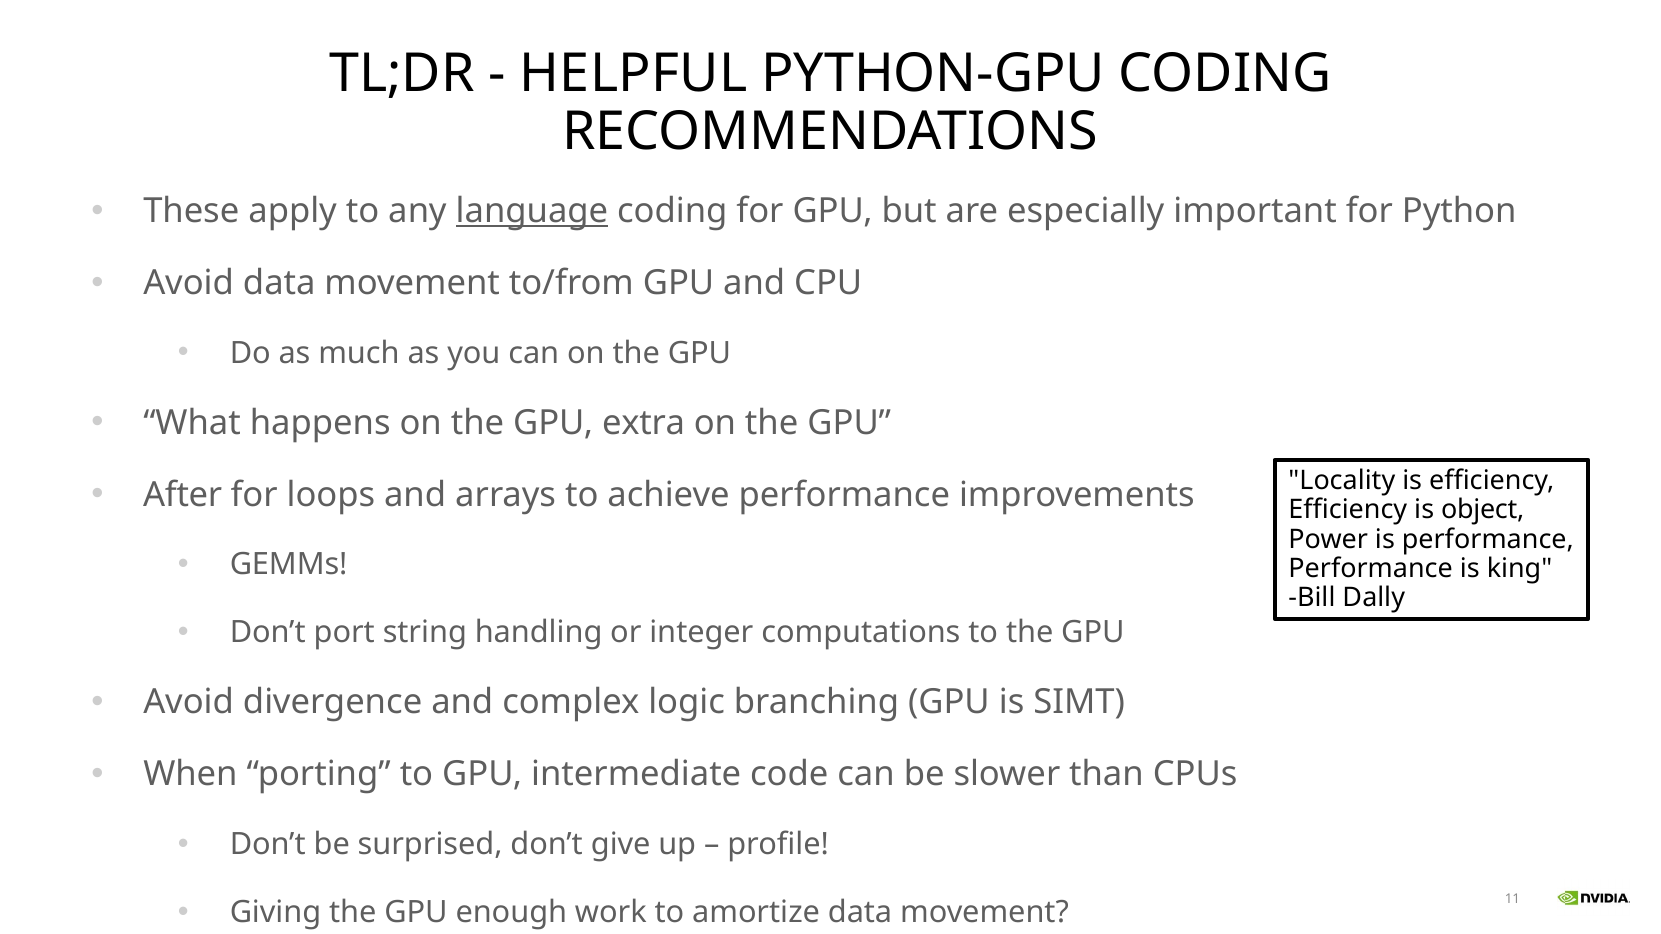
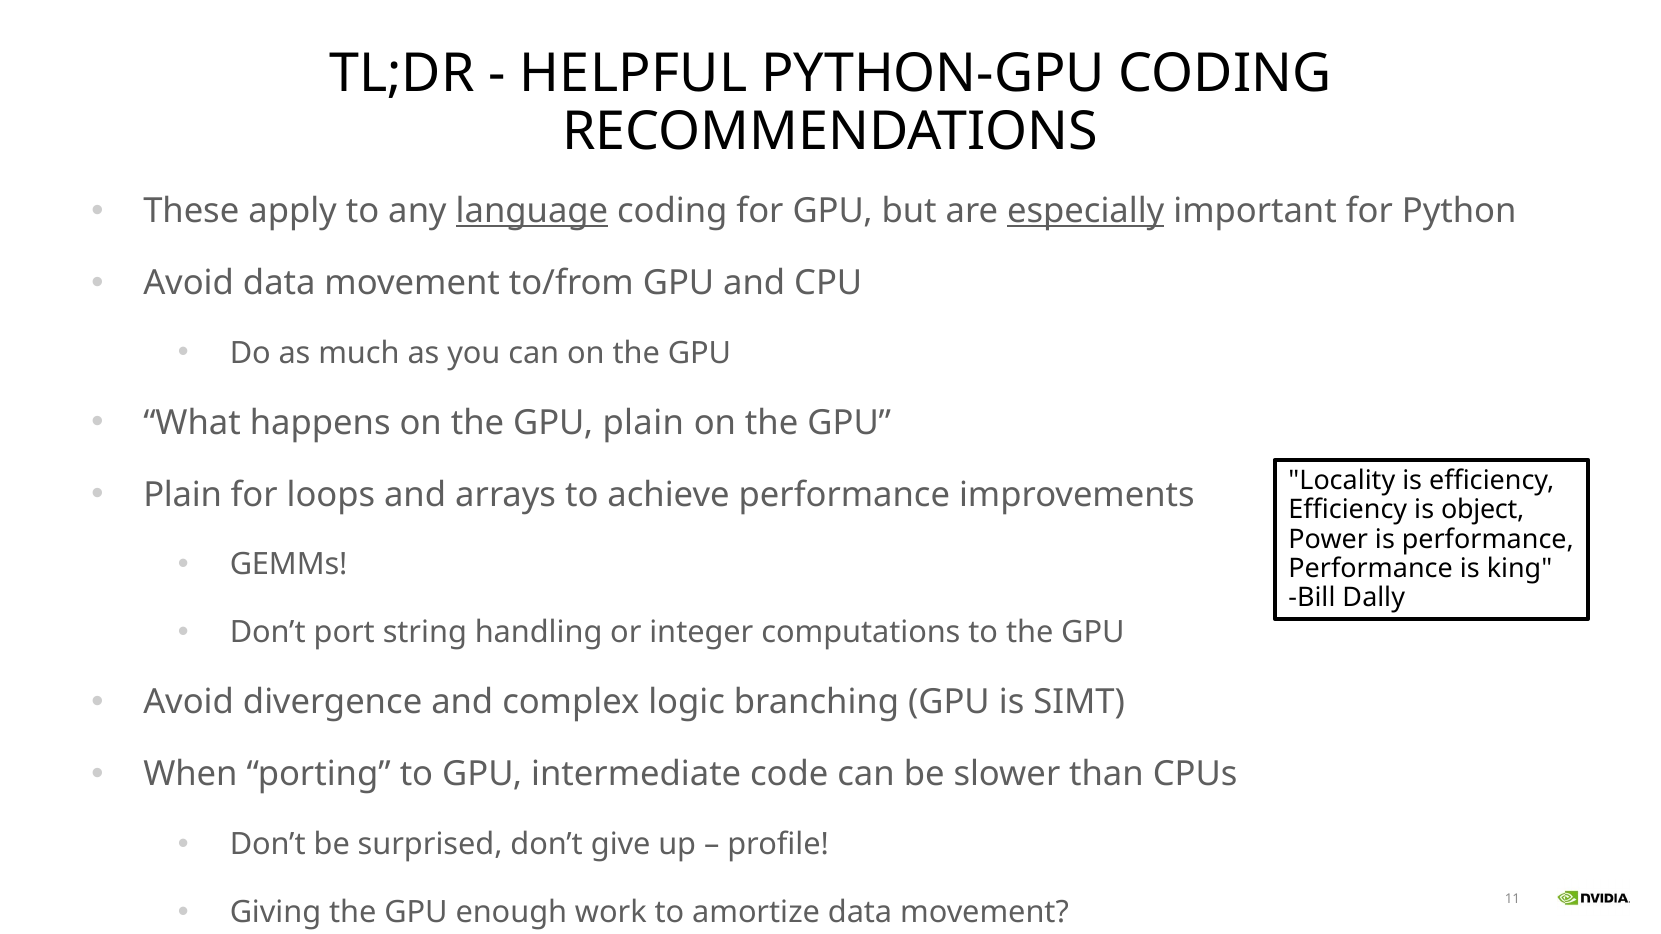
especially underline: none -> present (1086, 211)
GPU extra: extra -> plain (643, 423)
After: After -> Plain (183, 495)
